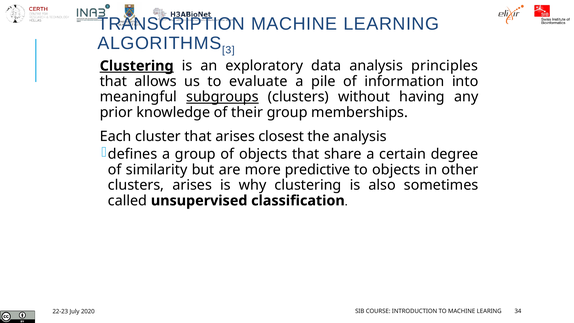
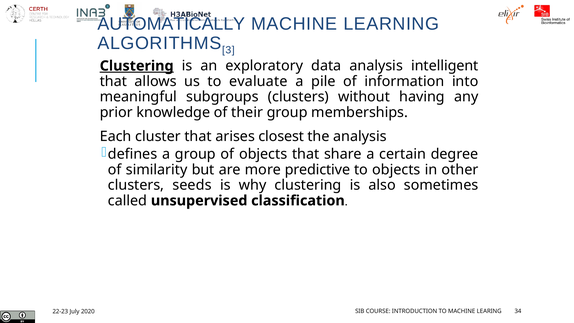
TRANSCRIPTION: TRANSCRIPTION -> AUTOMATICALLY (171, 24)
principles: principles -> intelligent (445, 66)
subgroups underline: present -> none (222, 97)
clusters arises: arises -> seeds (192, 185)
